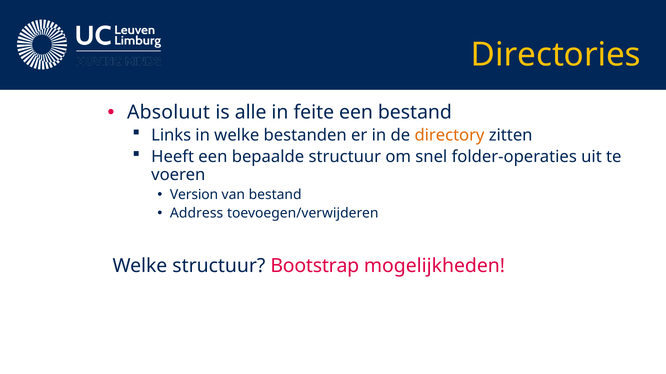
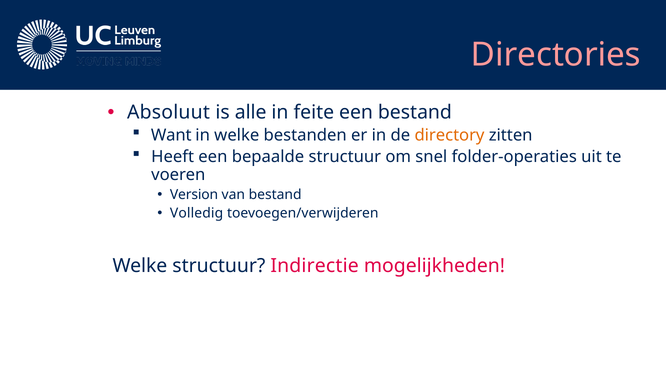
Directories colour: yellow -> pink (556, 55)
Links: Links -> Want (171, 136)
Address: Address -> Volledig (197, 213)
Bootstrap: Bootstrap -> Indirectie (315, 266)
